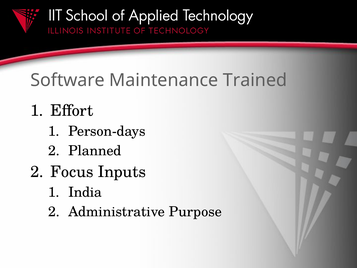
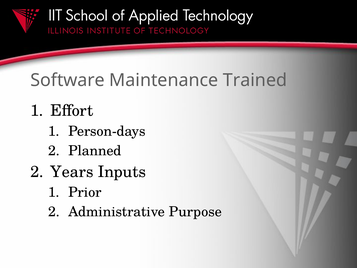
Focus: Focus -> Years (72, 172)
India: India -> Prior (85, 192)
